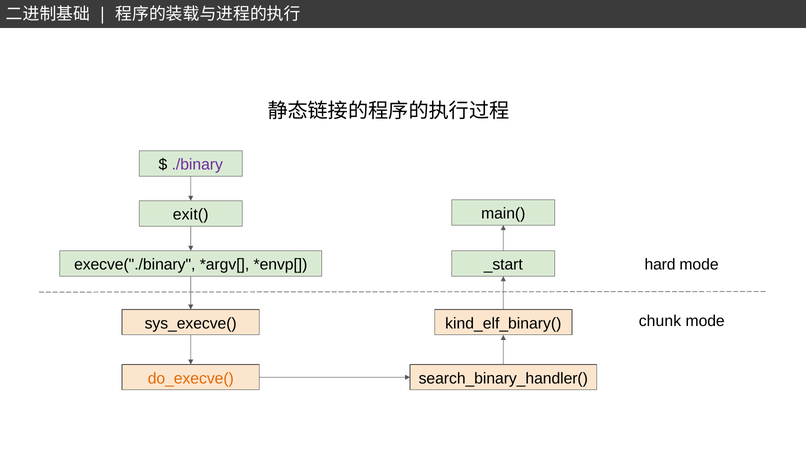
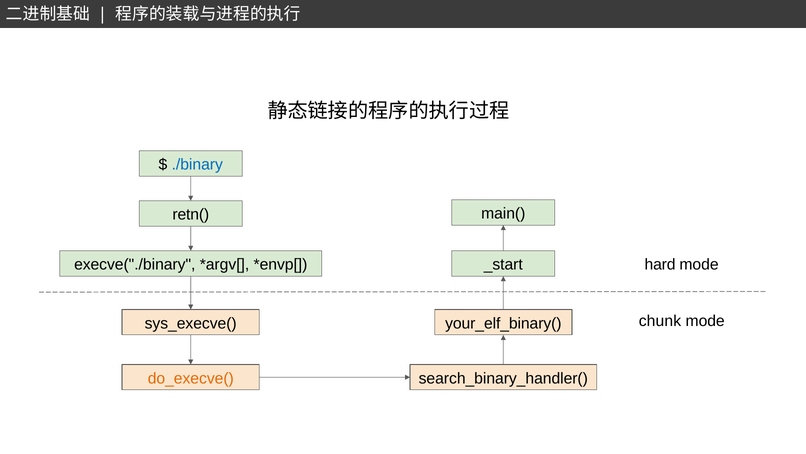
./binary colour: purple -> blue (197, 164)
exit(: exit( -> retn( (191, 214)
kind_elf_binary(: kind_elf_binary( -> your_elf_binary( (503, 323)
